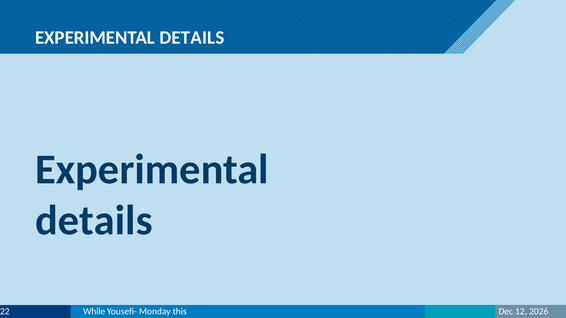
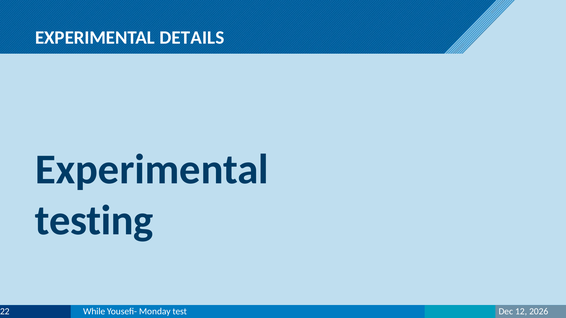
details: details -> testing (94, 221)
this: this -> test (180, 312)
